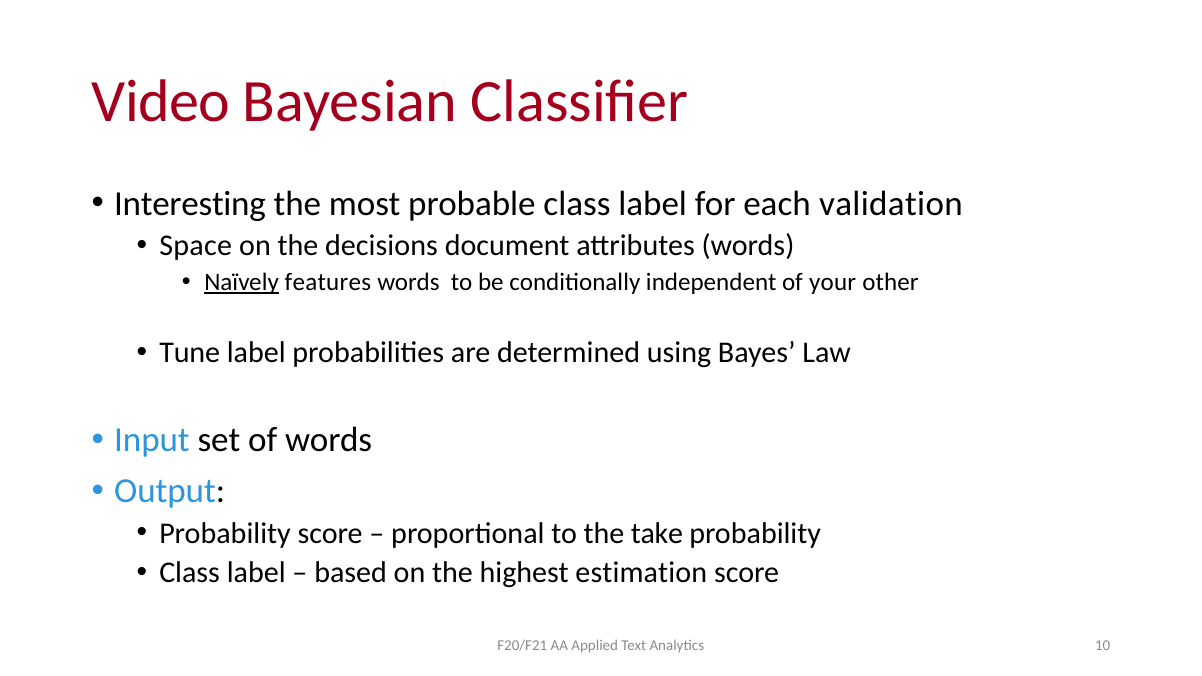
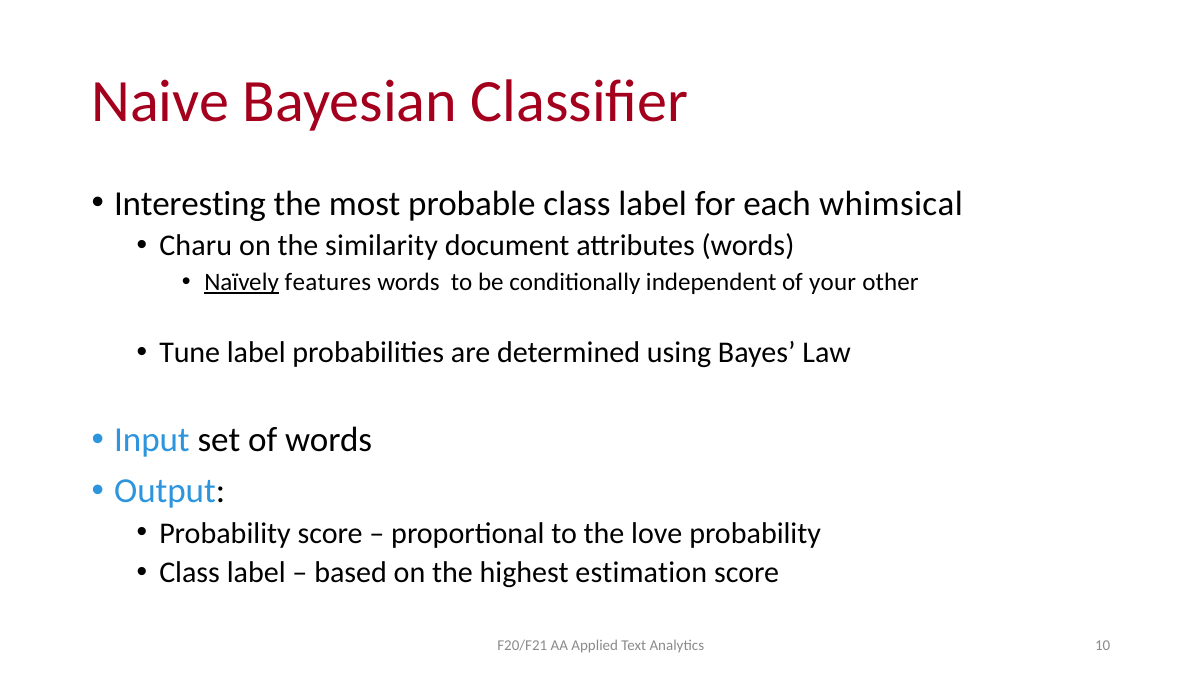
Video: Video -> Naive (161, 101)
validation: validation -> whimsical (891, 204)
Space: Space -> Charu (196, 246)
decisions: decisions -> similarity (382, 246)
take: take -> love (657, 533)
